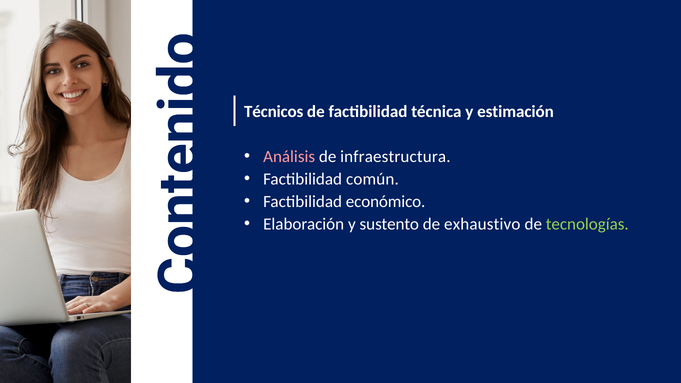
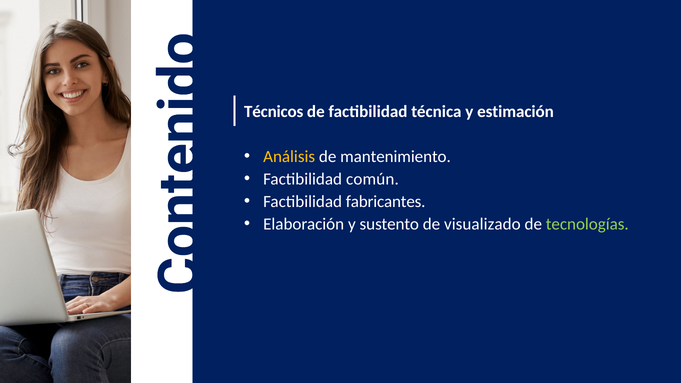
Análisis colour: pink -> yellow (289, 157)
infraestructura: infraestructura -> mantenimiento (395, 157)
económico: económico -> fabricantes (386, 202)
exhaustivo: exhaustivo -> visualizado (482, 224)
